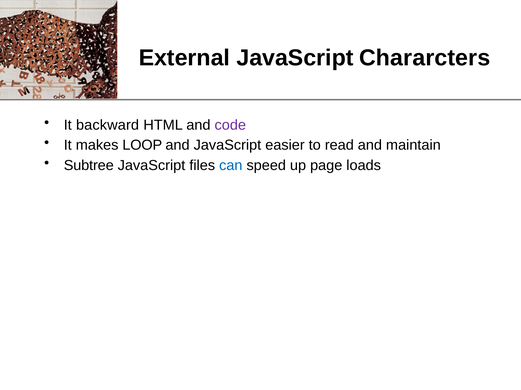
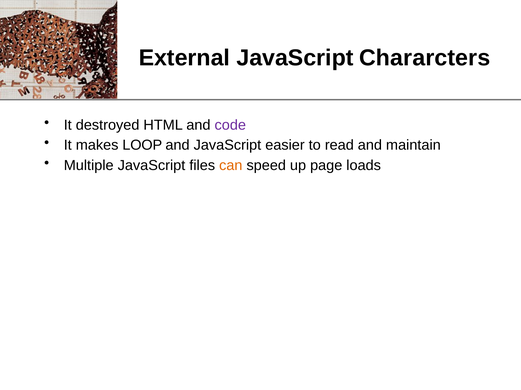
backward: backward -> destroyed (108, 125)
Subtree: Subtree -> Multiple (89, 166)
can colour: blue -> orange (231, 166)
